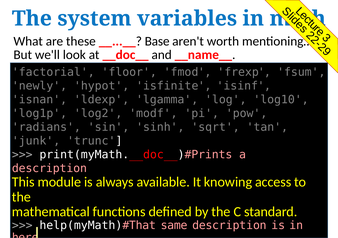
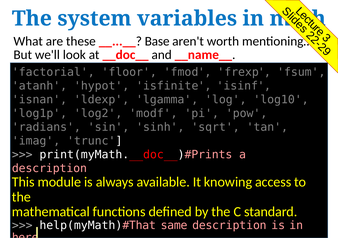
newly: newly -> atanh (39, 86)
junk: junk -> imag (36, 141)
